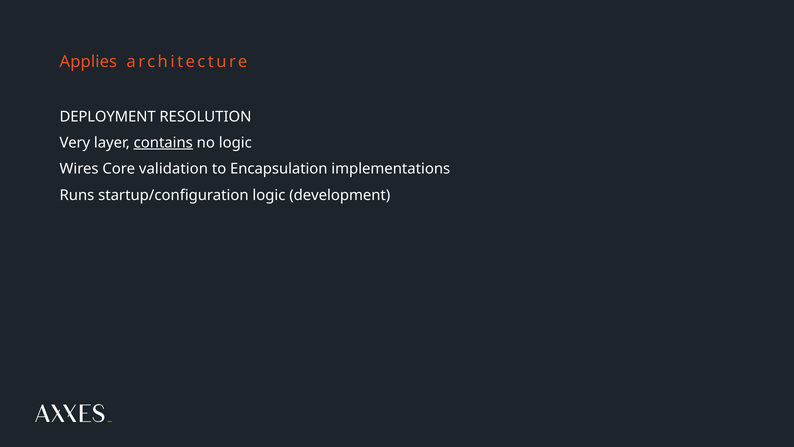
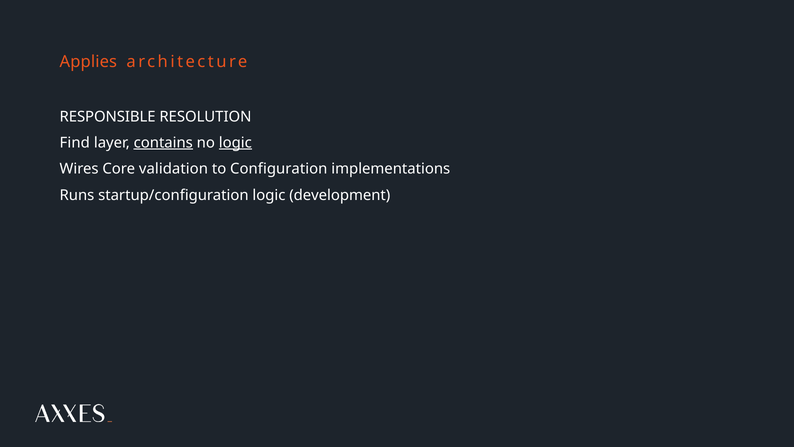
DEPLOYMENT: DEPLOYMENT -> RESPONSIBLE (108, 117)
Very: Very -> Find (75, 143)
logic underline: none -> present (235, 143)
Encapsulation: Encapsulation -> Configuration (279, 169)
